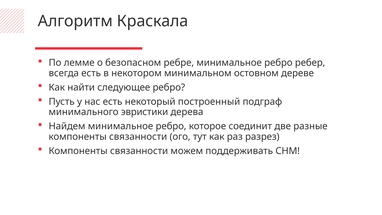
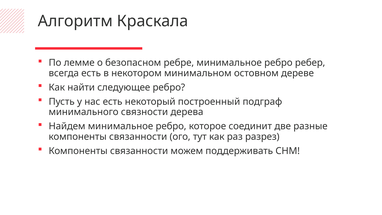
эвристики: эвристики -> связности (144, 112)
